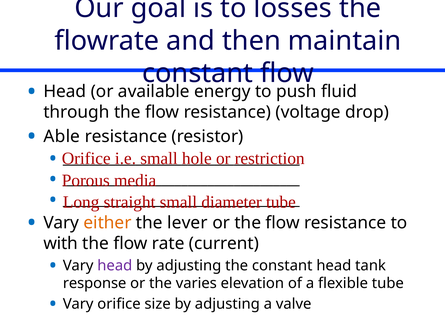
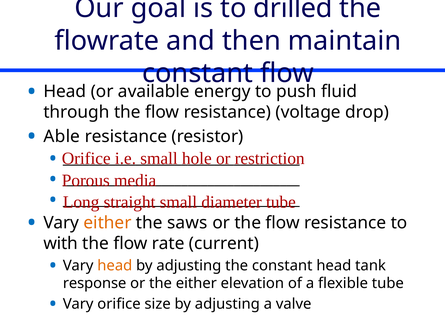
losses: losses -> drilled (293, 8)
lever: lever -> saws (187, 223)
head colour: purple -> orange (115, 266)
the varies: varies -> either (196, 284)
